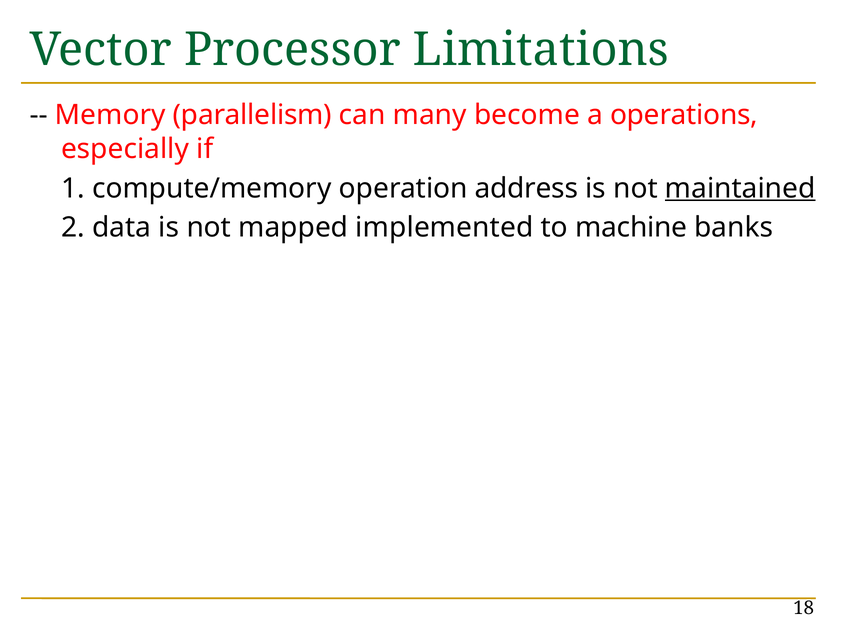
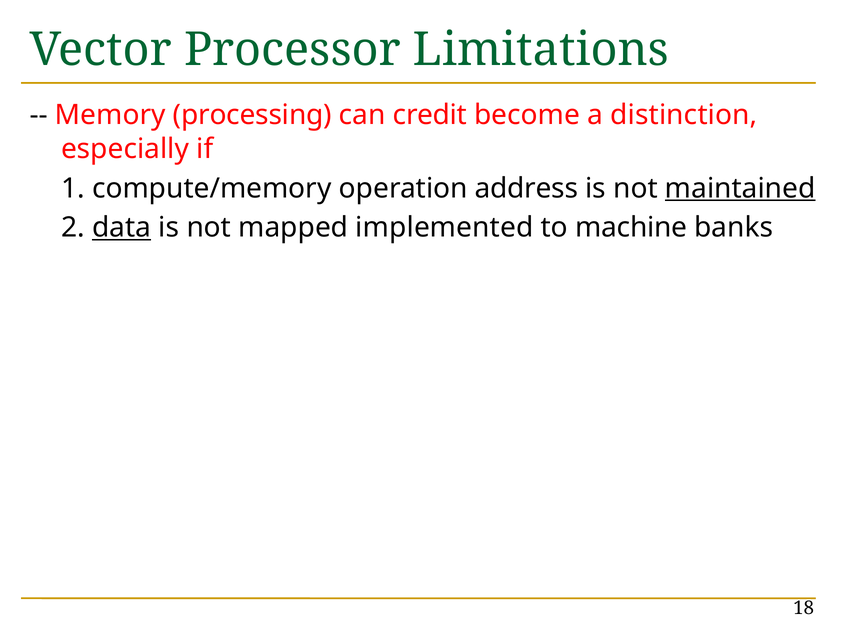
parallelism: parallelism -> processing (252, 115)
many: many -> credit (430, 115)
operations: operations -> distinction (684, 115)
data underline: none -> present (122, 228)
